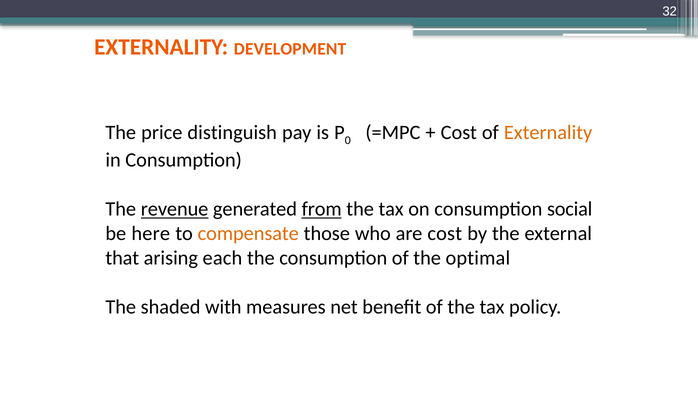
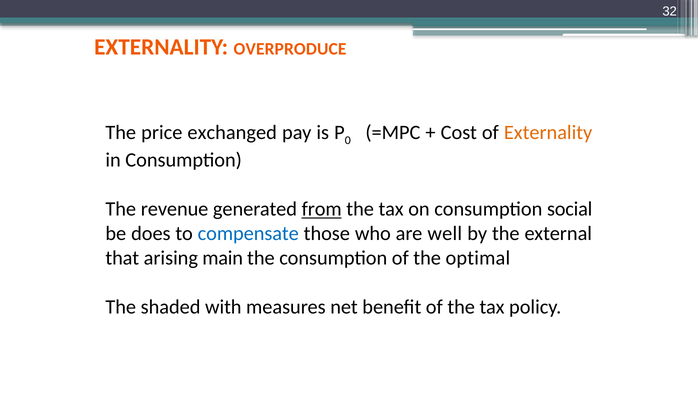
DEVELOPMENT: DEVELOPMENT -> OVERPRODUCE (290, 49)
distinguish: distinguish -> exchanged (232, 132)
revenue underline: present -> none (175, 209)
here: here -> does (151, 233)
compensate colour: orange -> blue (248, 233)
are cost: cost -> well (445, 233)
each: each -> main (223, 258)
